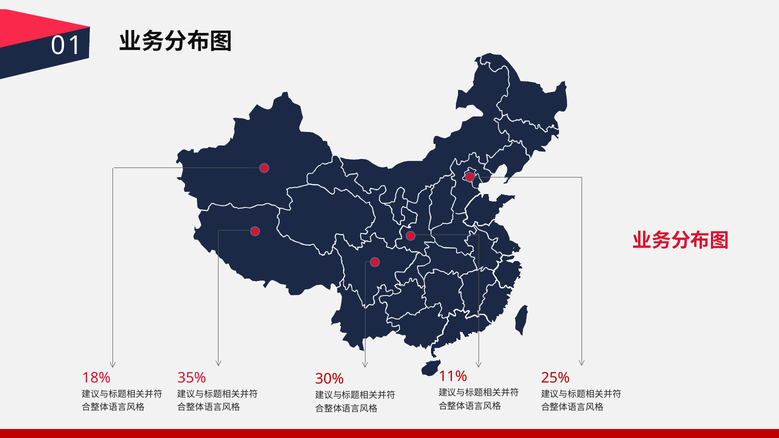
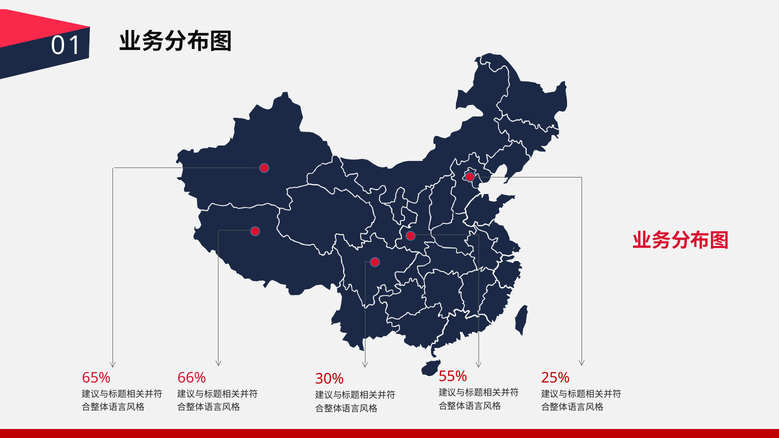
11%: 11% -> 55% (453, 377)
18%: 18% -> 65% (96, 378)
35%: 35% -> 66% (192, 378)
